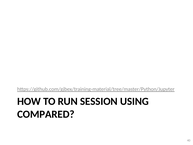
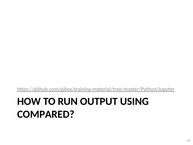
SESSION: SESSION -> OUTPUT (99, 101)
